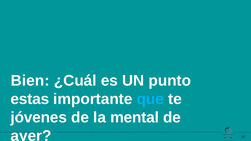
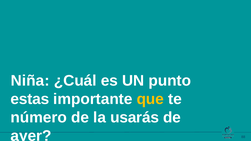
Bien: Bien -> Niña (30, 81)
que colour: light blue -> yellow (150, 99)
jóvenes: jóvenes -> número (39, 118)
mental: mental -> usarás (135, 118)
